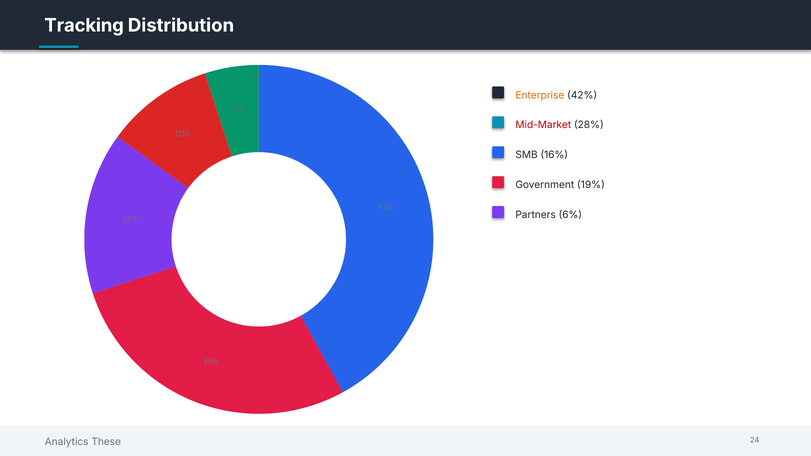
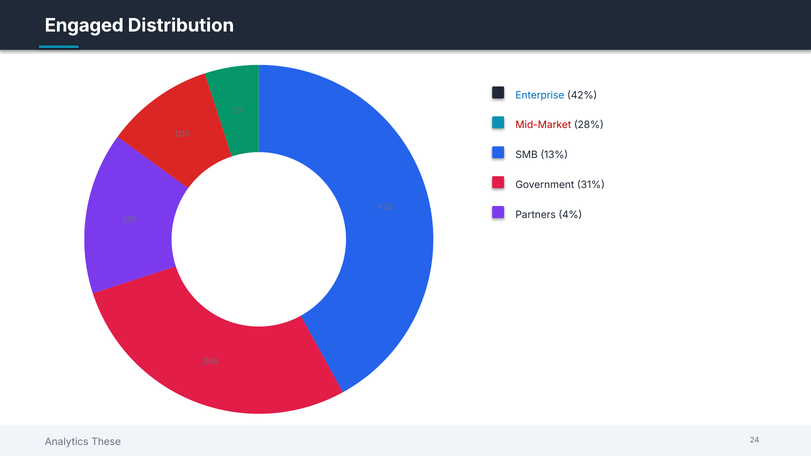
Tracking: Tracking -> Engaged (84, 25)
Enterprise colour: orange -> blue (540, 95)
16%: 16% -> 13% (554, 155)
19%: 19% -> 31% (591, 185)
6%: 6% -> 4% (570, 215)
